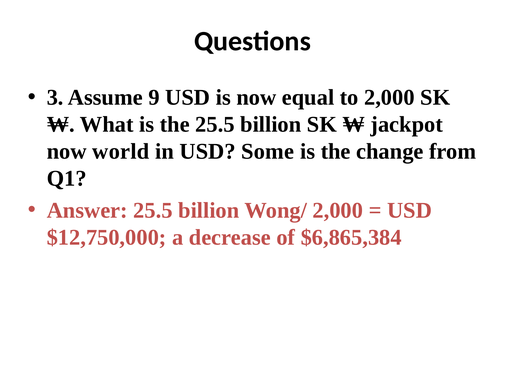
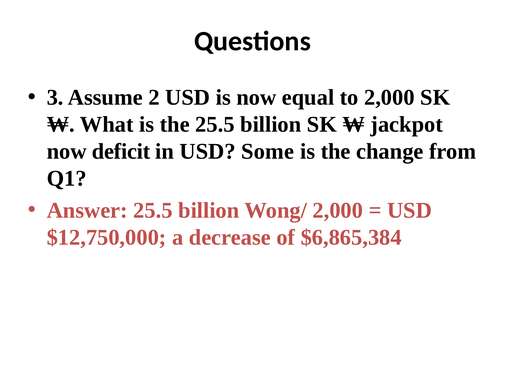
9: 9 -> 2 (154, 97)
world: world -> deficit (121, 151)
